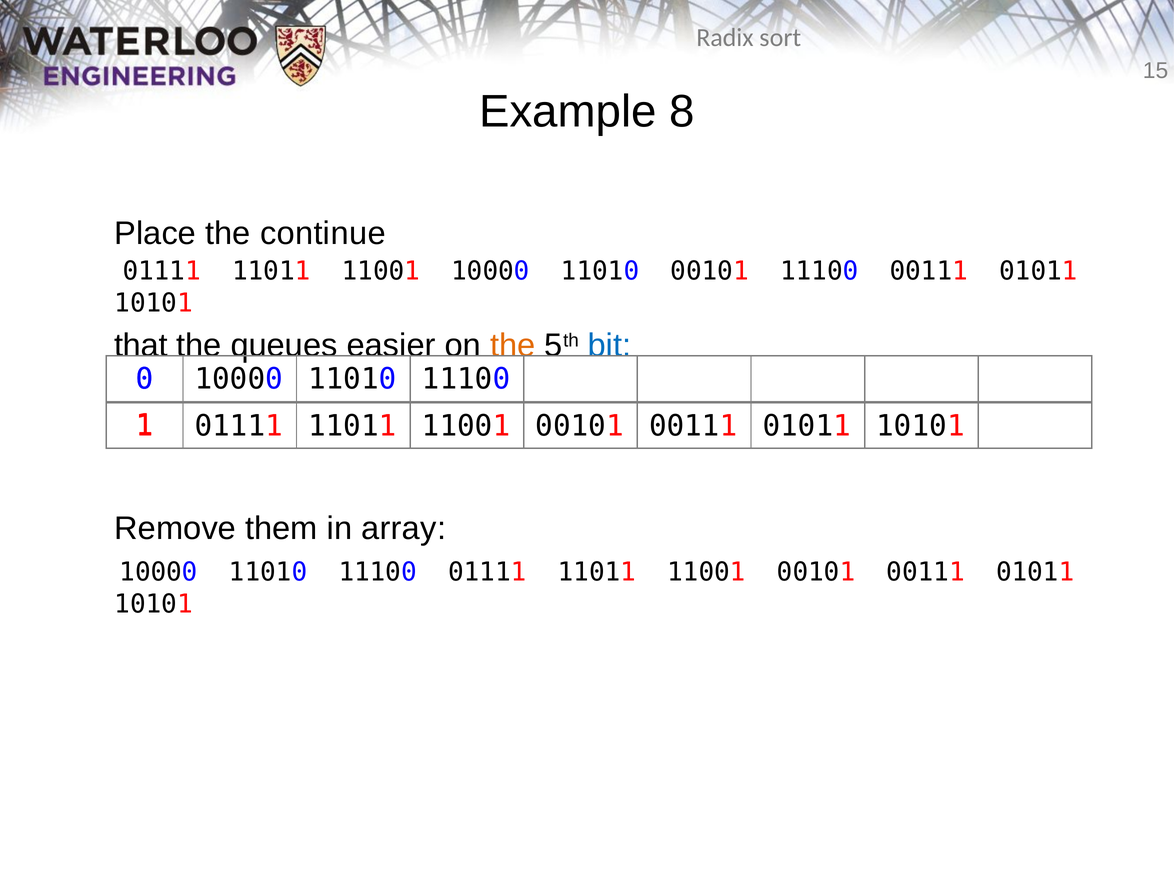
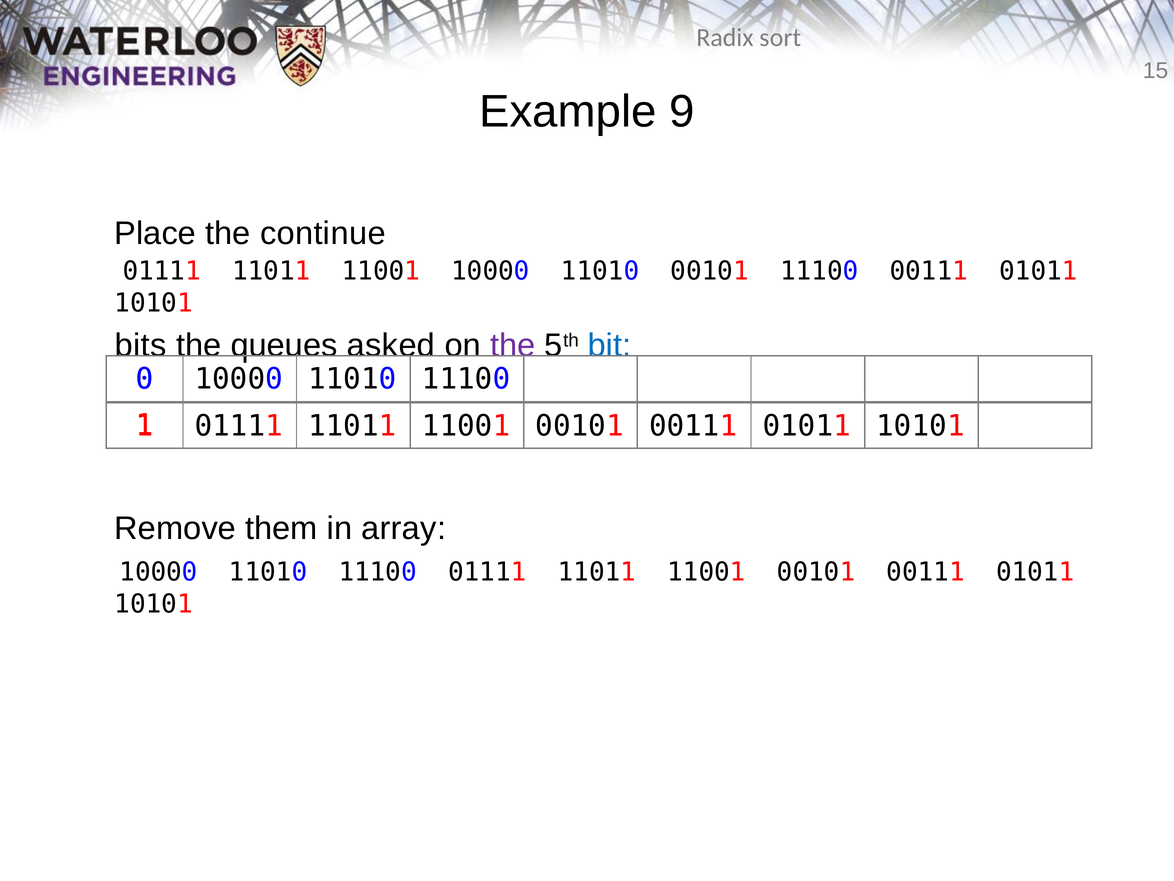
8: 8 -> 9 (682, 112)
that: that -> bits (141, 345)
easier: easier -> asked (391, 345)
the colour: orange -> purple (513, 345)
